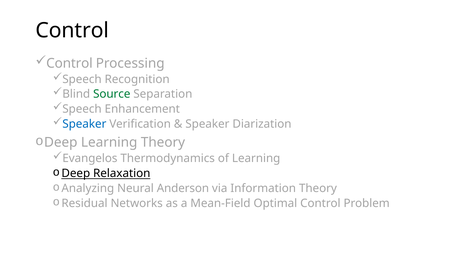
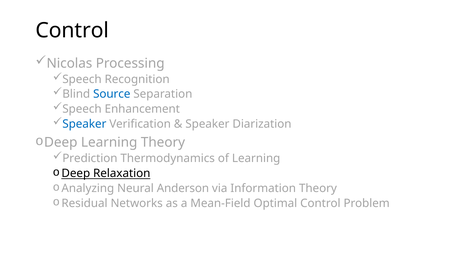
Control: Control -> Nicolas (69, 63)
Source colour: green -> blue (112, 94)
Evangelos: Evangelos -> Prediction (90, 158)
